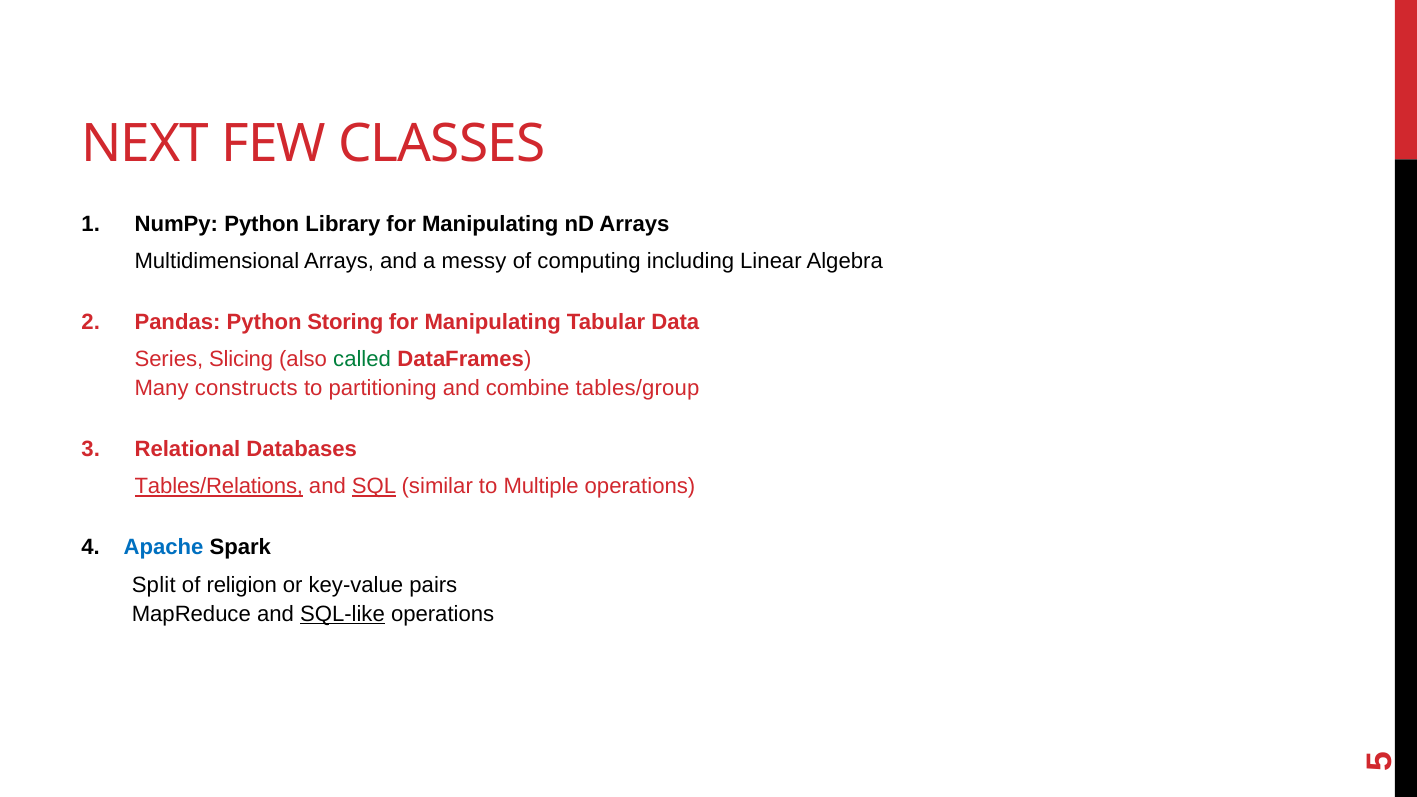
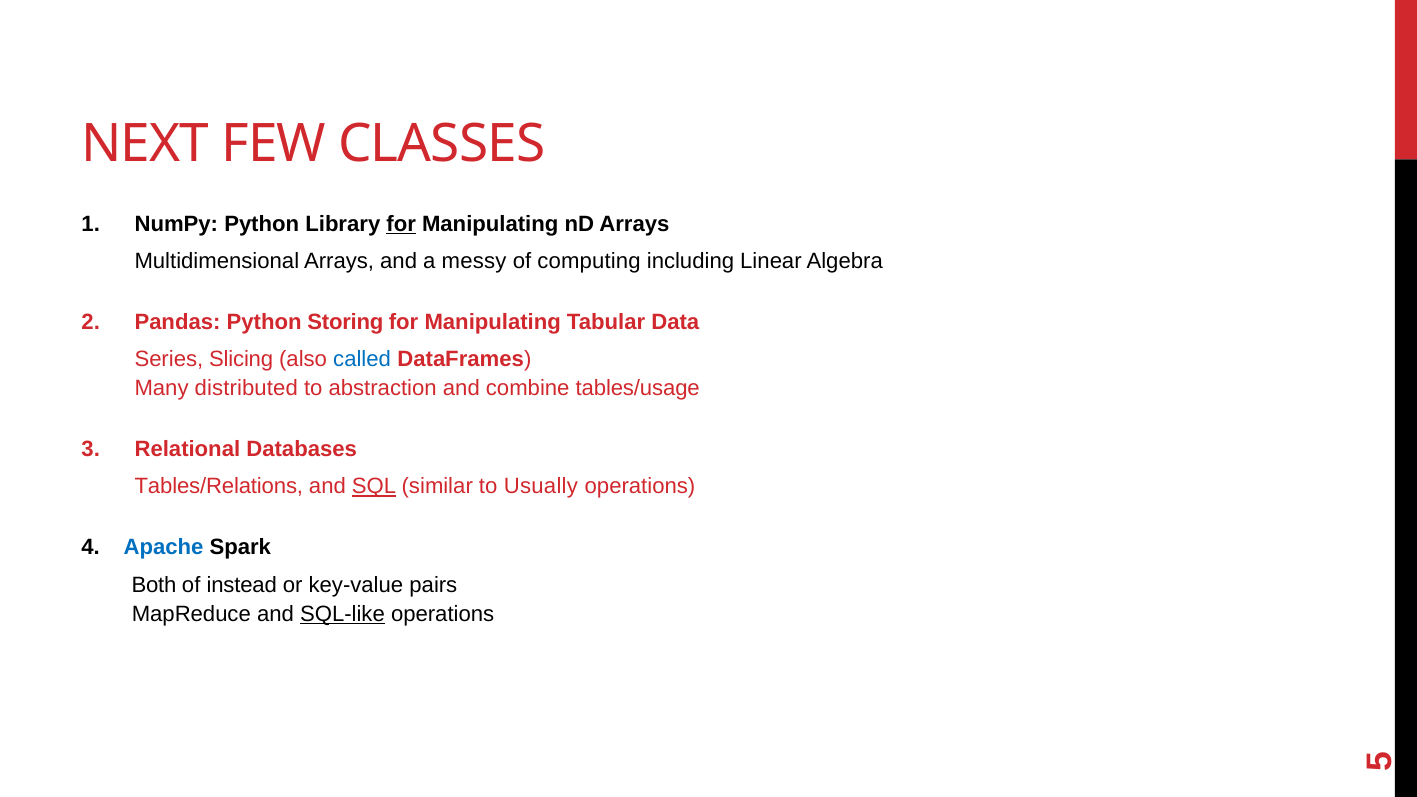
for underline: none -> present (401, 224)
called colour: green -> blue (362, 359)
constructs: constructs -> distributed (246, 388)
partitioning: partitioning -> abstraction (383, 388)
tables/group: tables/group -> tables/usage (638, 388)
Tables/Relations underline: present -> none (219, 487)
Multiple: Multiple -> Usually (541, 487)
Split: Split -> Both (154, 585)
religion: religion -> instead (242, 585)
